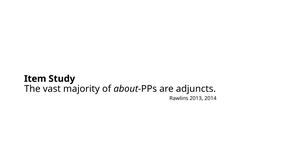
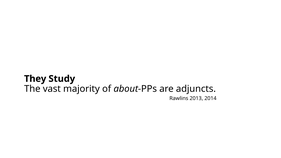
Item: Item -> They (35, 79)
